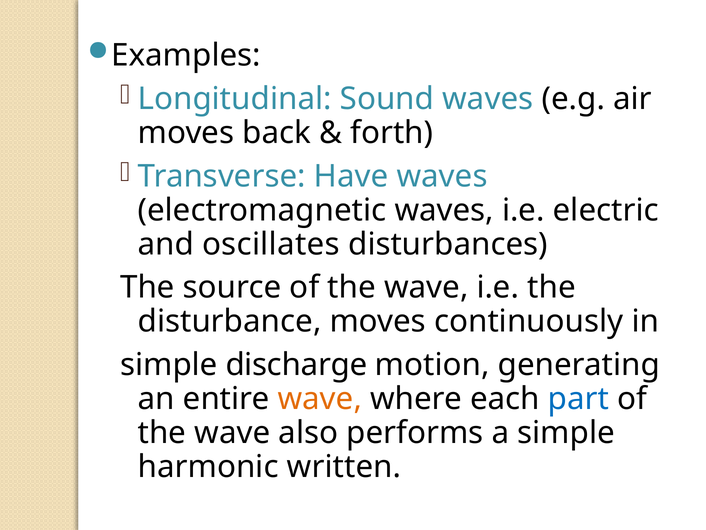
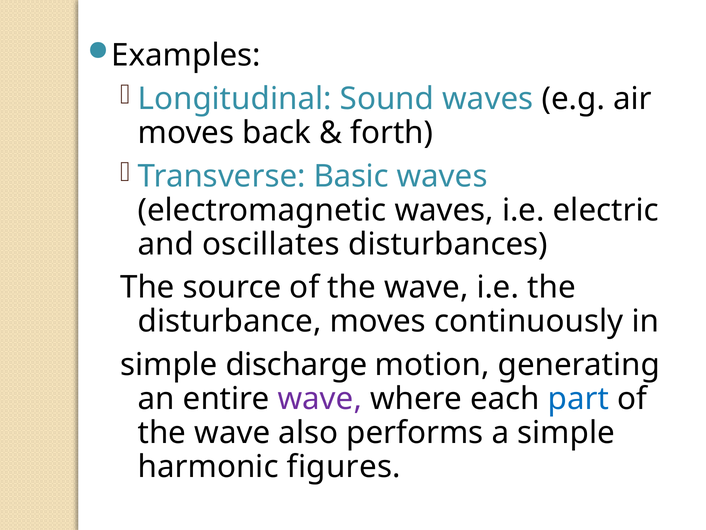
Have: Have -> Basic (351, 176)
wave colour: orange -> purple (320, 398)
written: written -> figures (344, 466)
